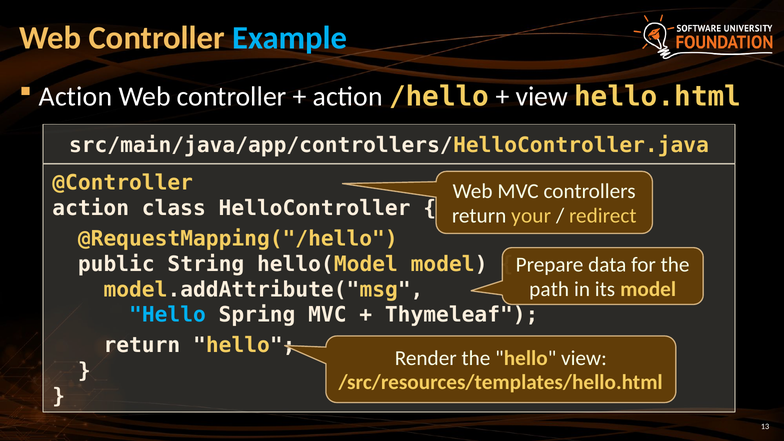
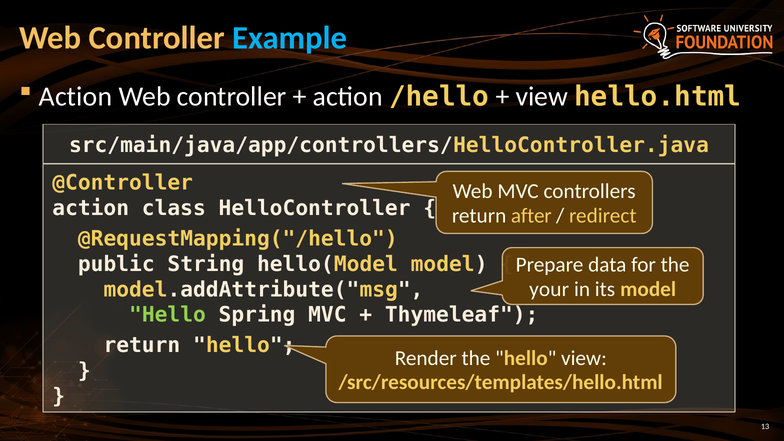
your: your -> after (531, 216)
path: path -> your (549, 289)
Hello colour: light blue -> light green (167, 315)
